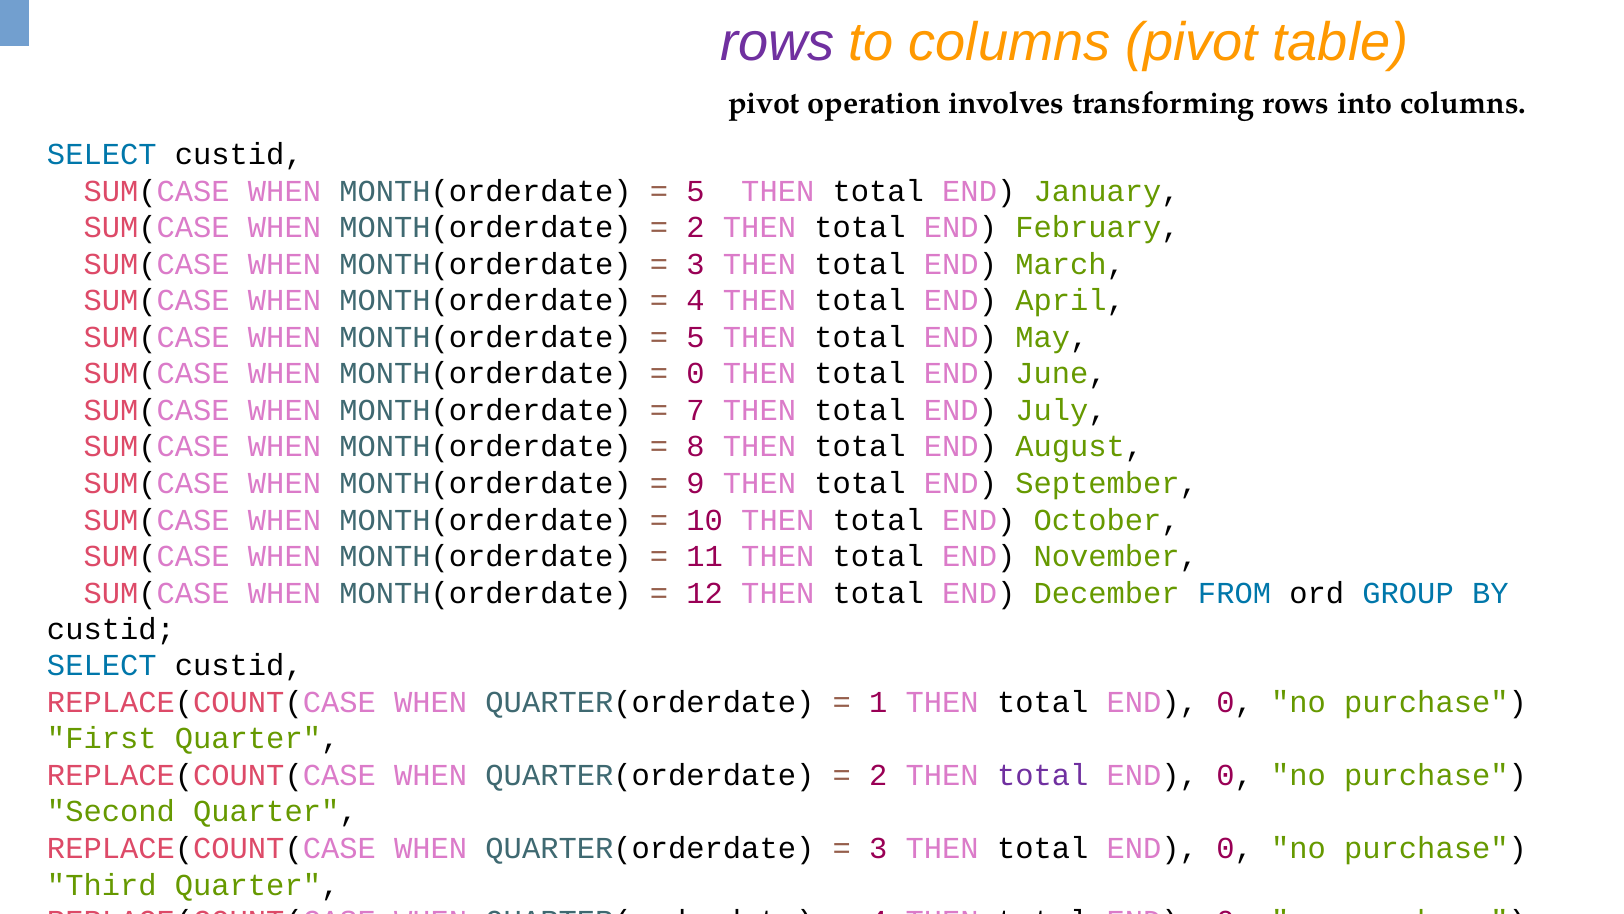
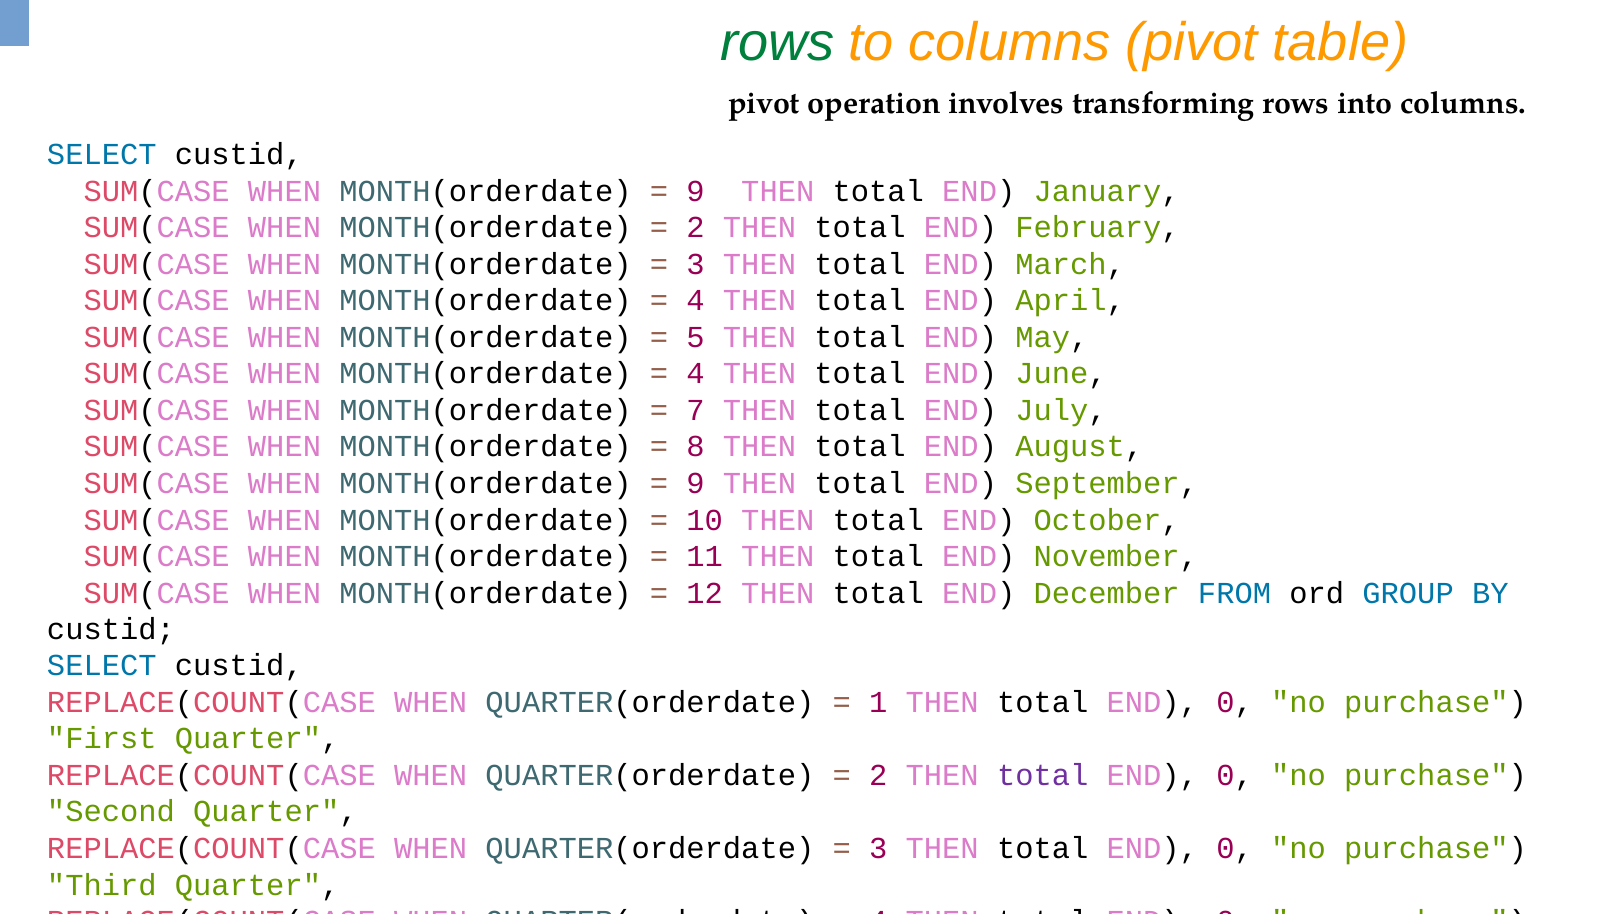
rows colour: purple -> green (778, 42)
5: 5 -> 9 (696, 191)
0: 0 -> 4 (696, 374)
